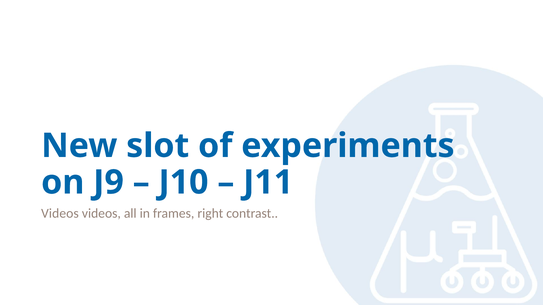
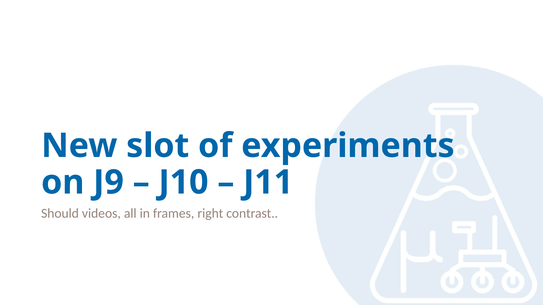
Videos: Videos -> Should (60, 214)
